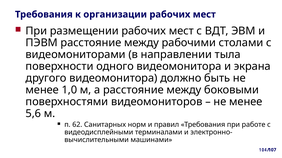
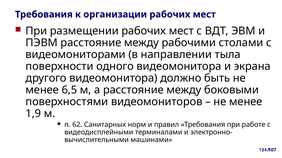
1,0: 1,0 -> 6,5 (69, 90)
5,6: 5,6 -> 1,9 (33, 114)
